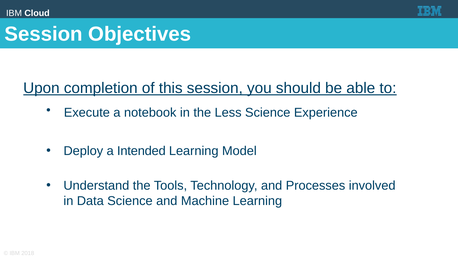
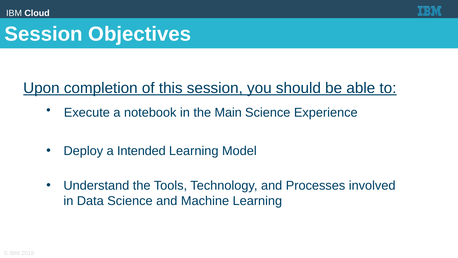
Less: Less -> Main (228, 112)
